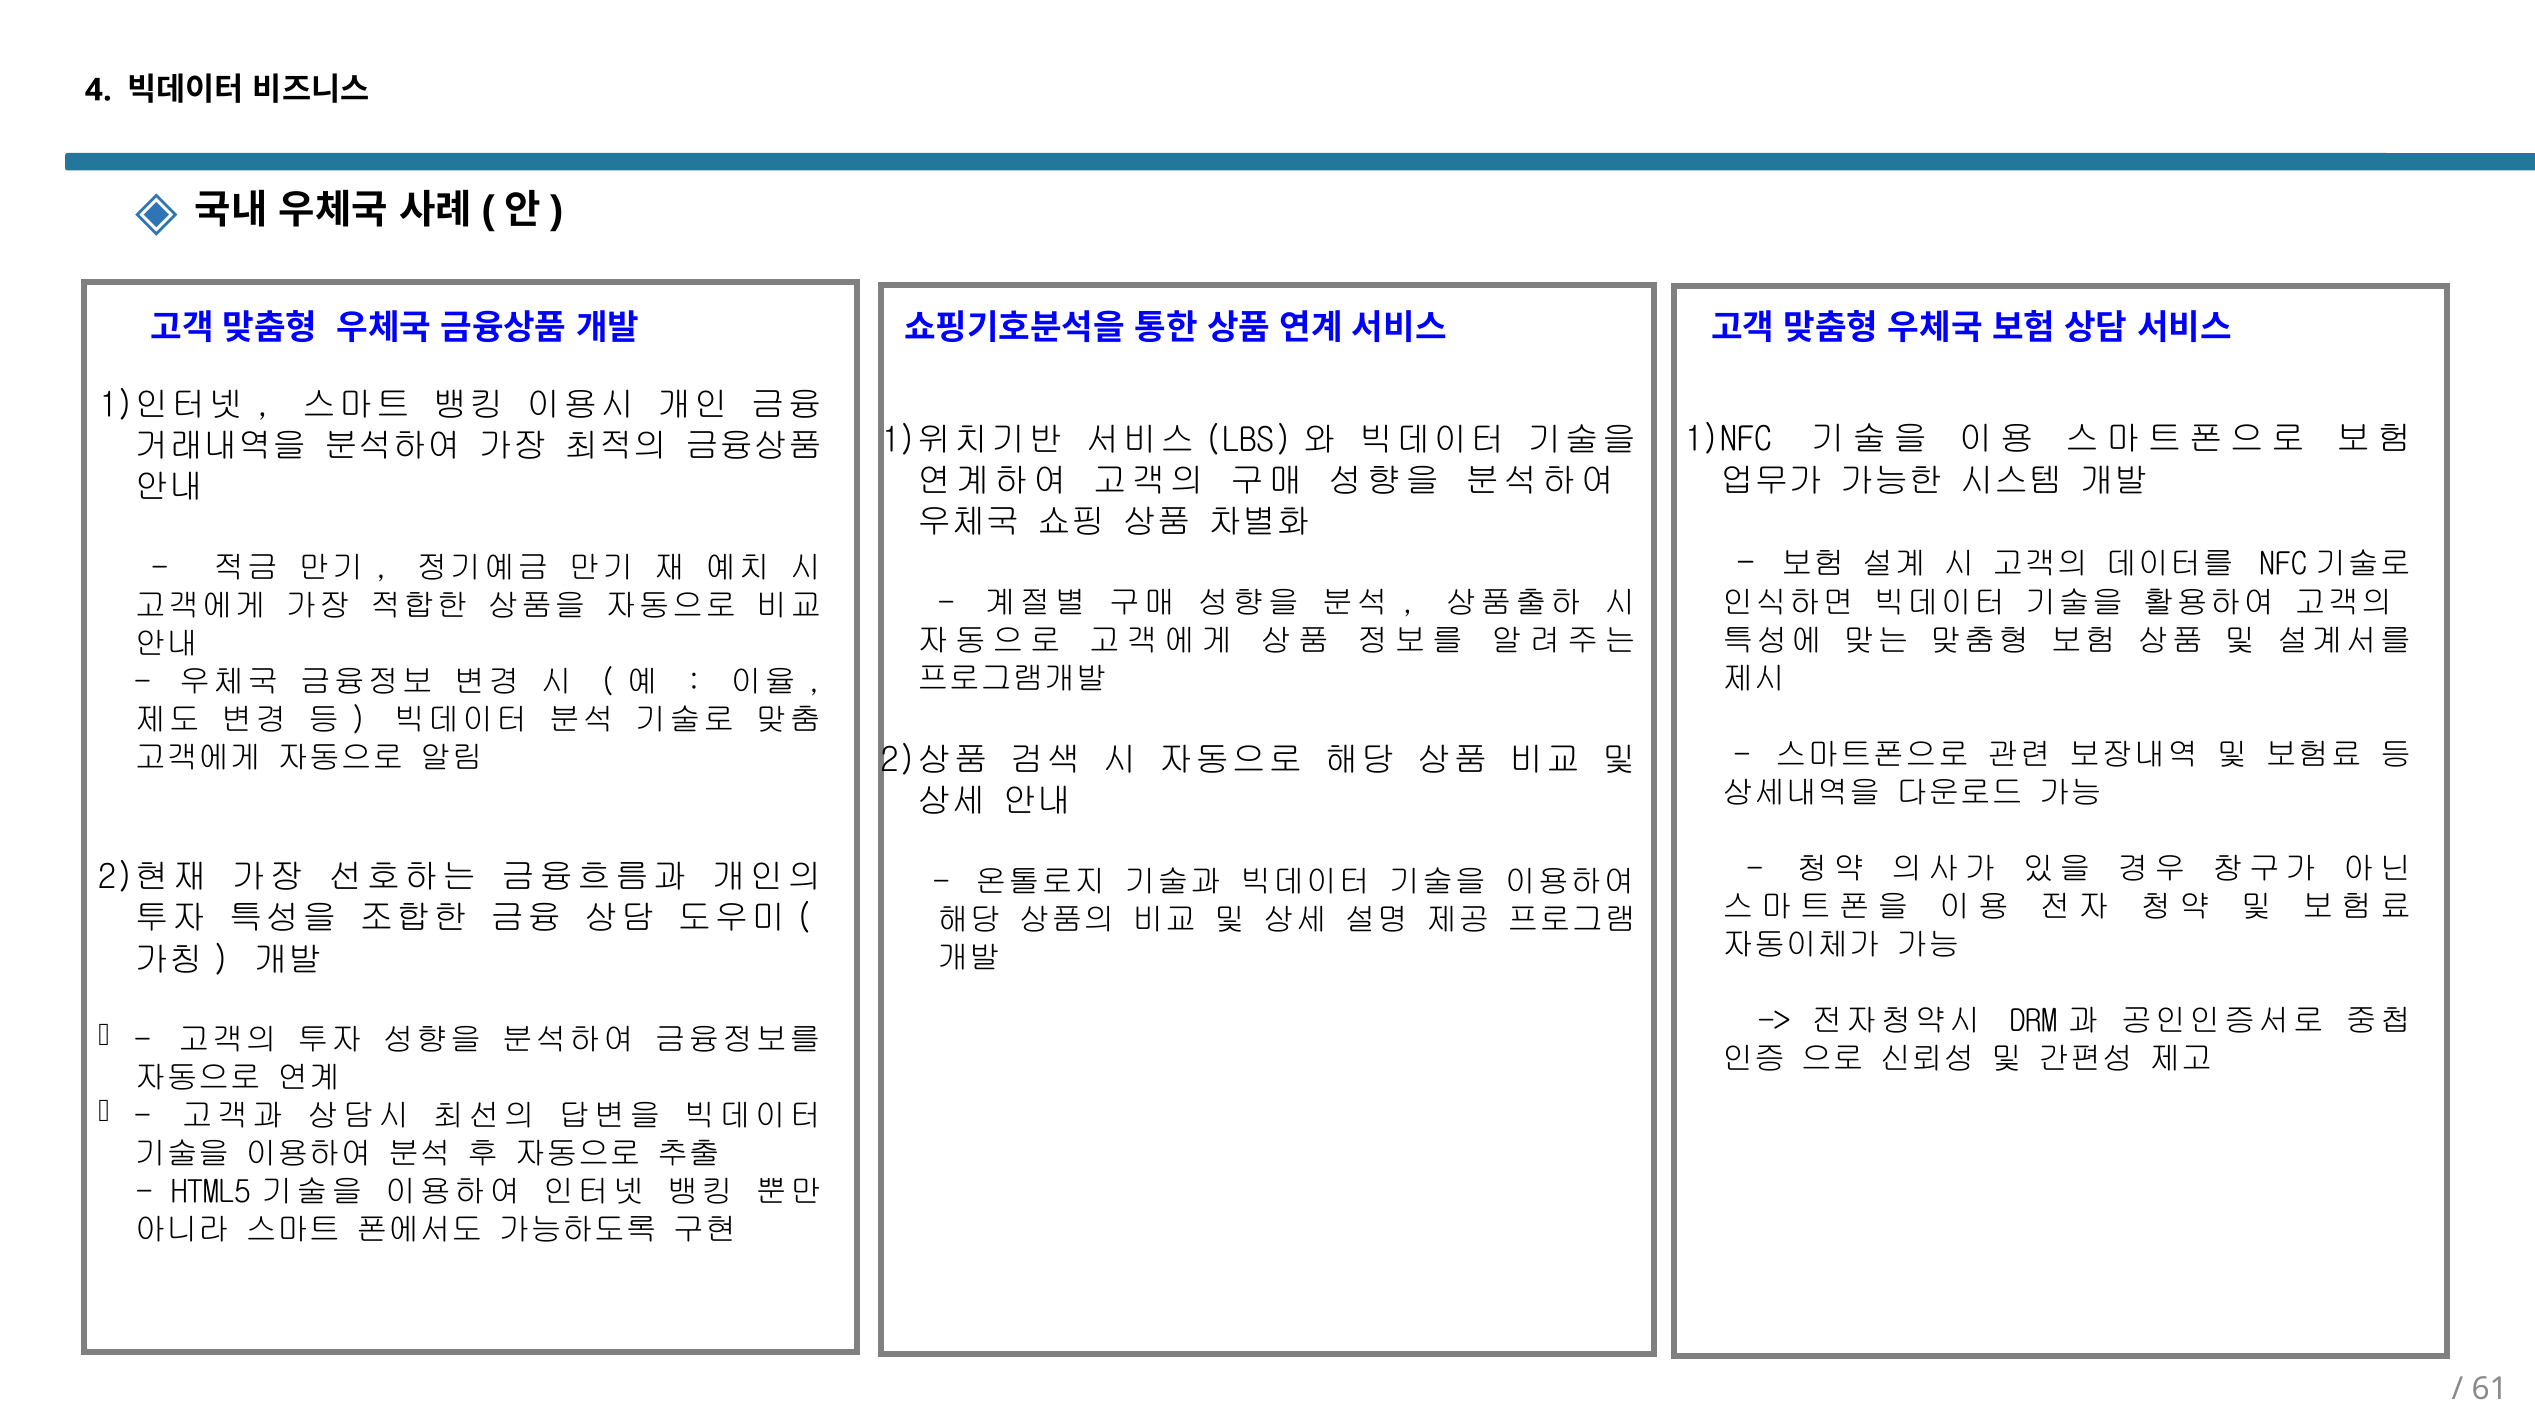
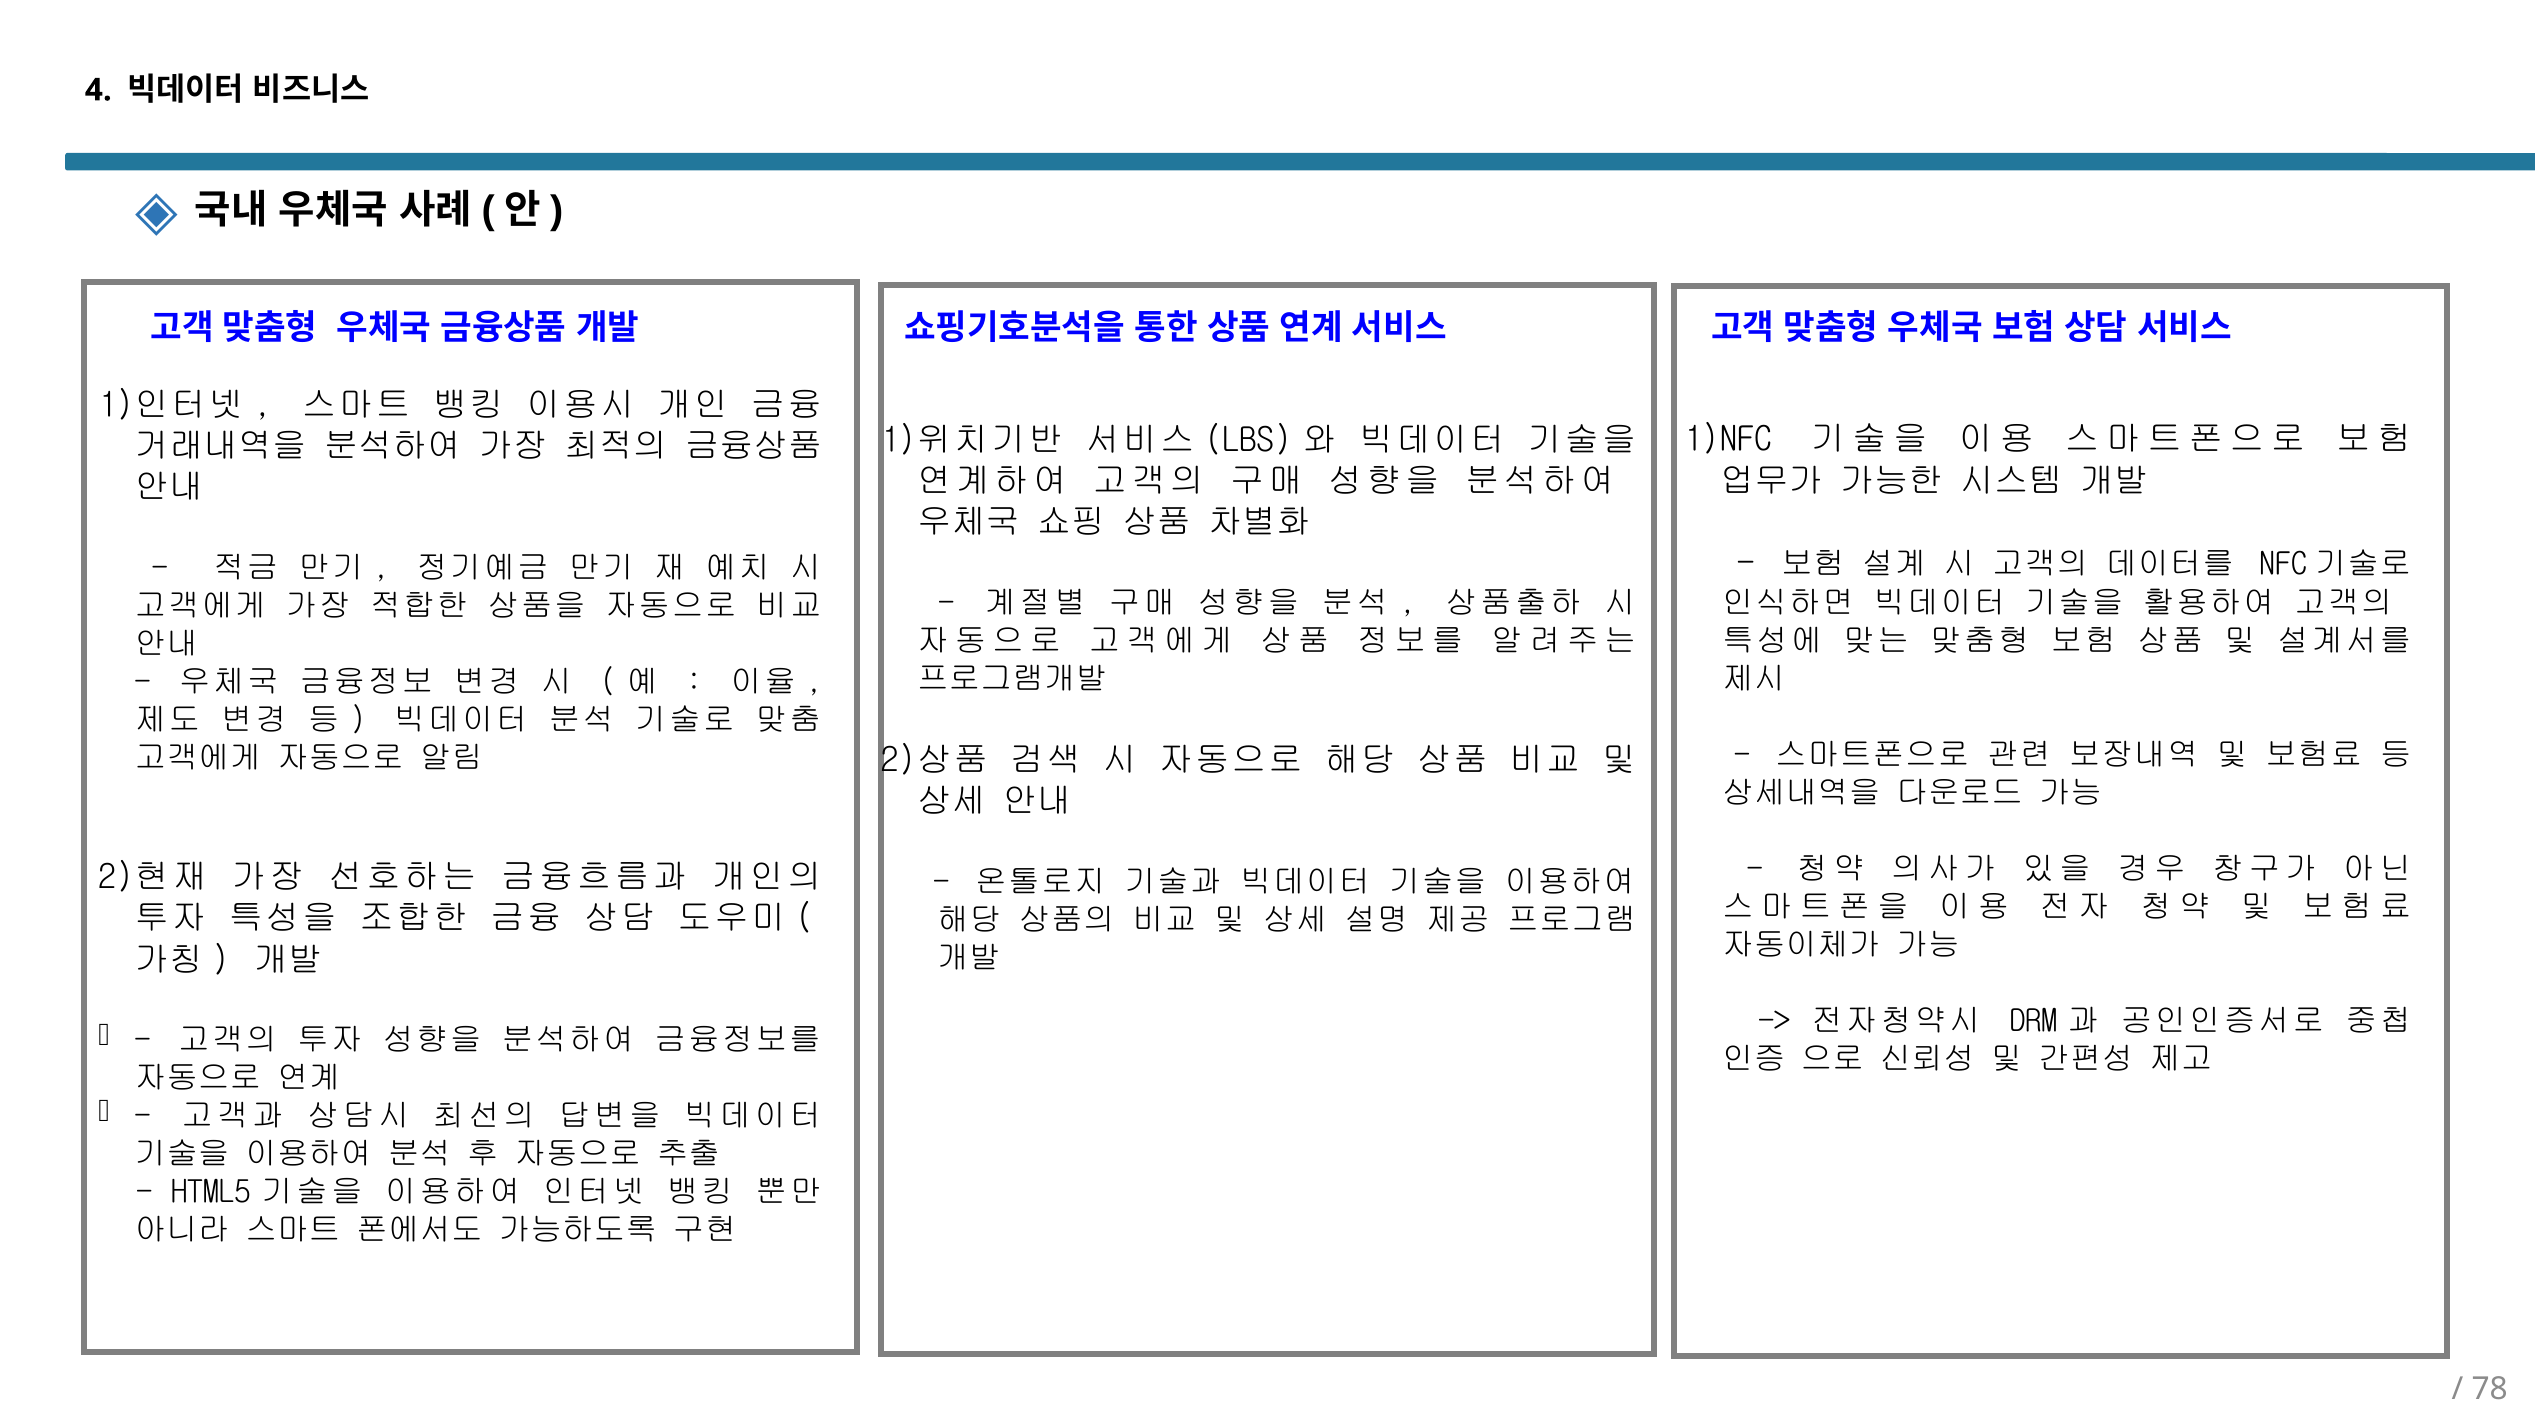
61: 61 -> 78 (2490, 1389)
